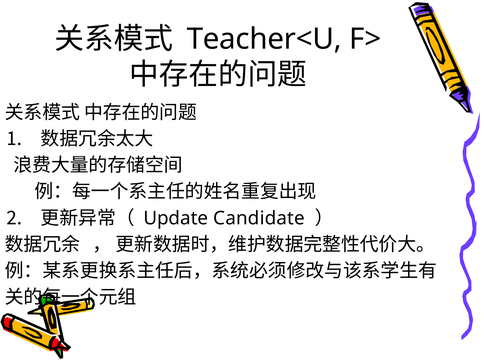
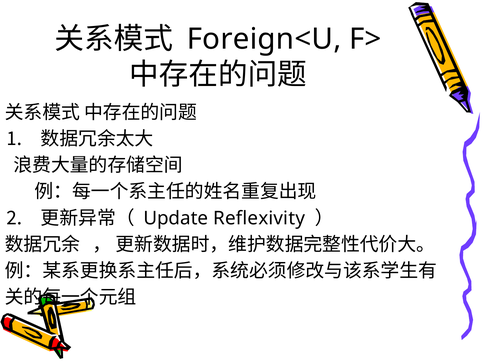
Teacher<U: Teacher<U -> Foreign<U (264, 39)
Candidate: Candidate -> Reflexivity (259, 218)
